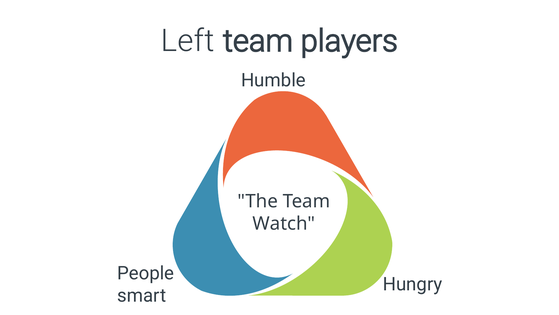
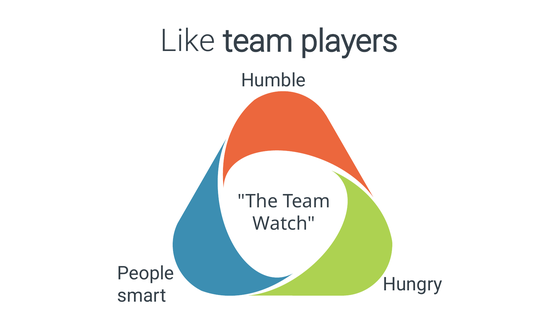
Left: Left -> Like (188, 41)
